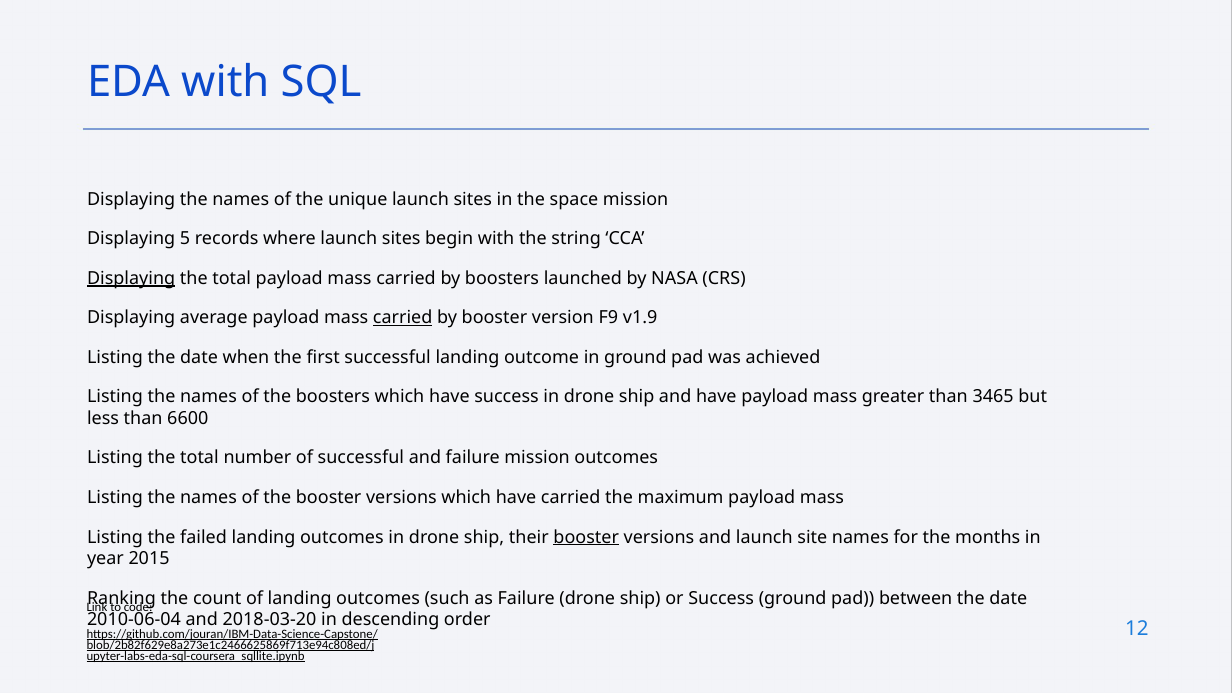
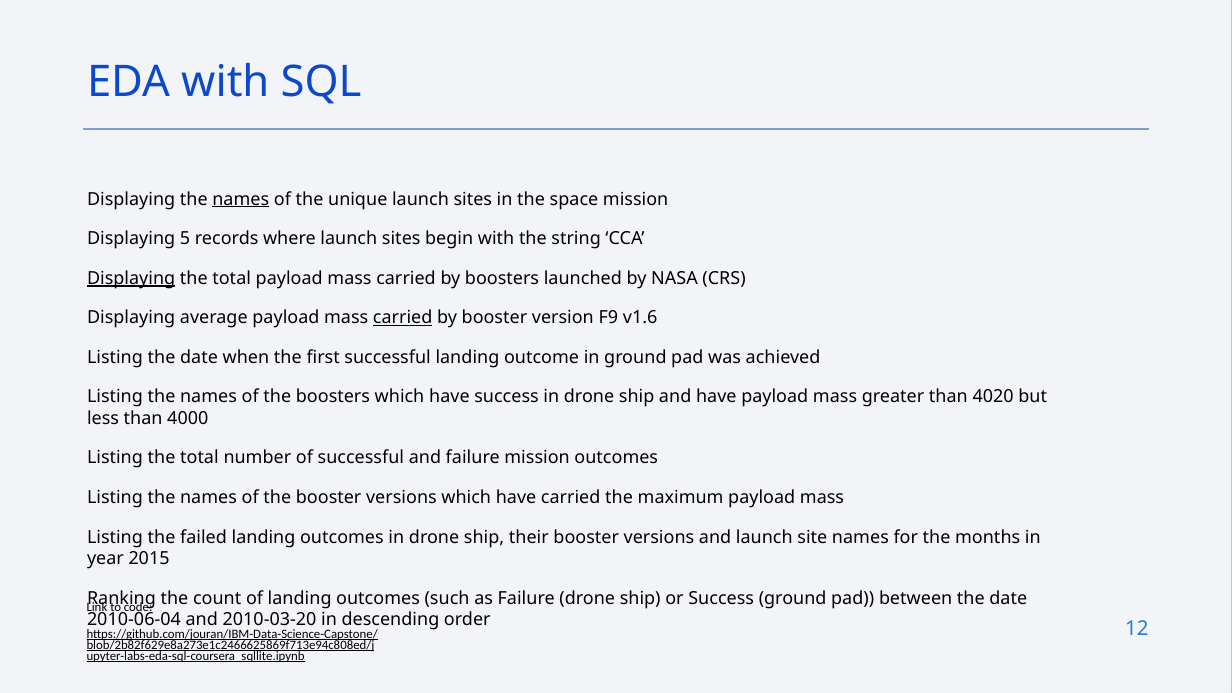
names underline: none -> present (241, 199)
v1.9: v1.9 -> v1.6 (640, 318)
3465: 3465 -> 4020 (993, 397)
6600: 6600 -> 4000 (188, 418)
booster underline: present -> none (586, 537)
2018-03-20: 2018-03-20 -> 2010-03-20 (270, 620)
